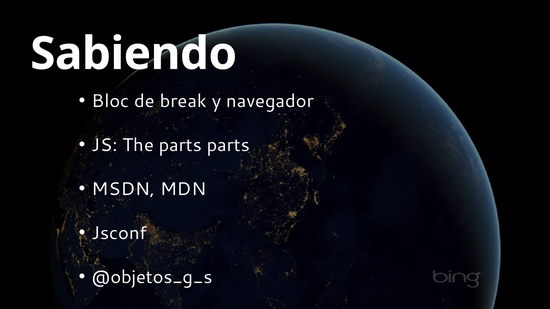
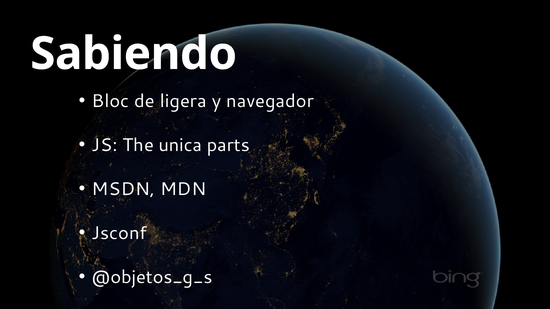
break: break -> ligera (183, 101)
The parts: parts -> unica (180, 145)
